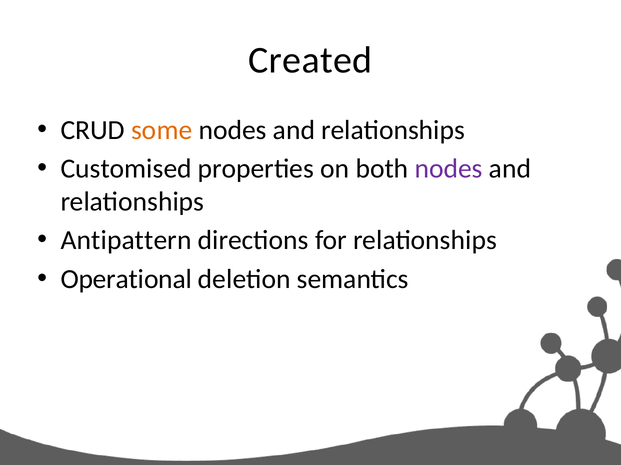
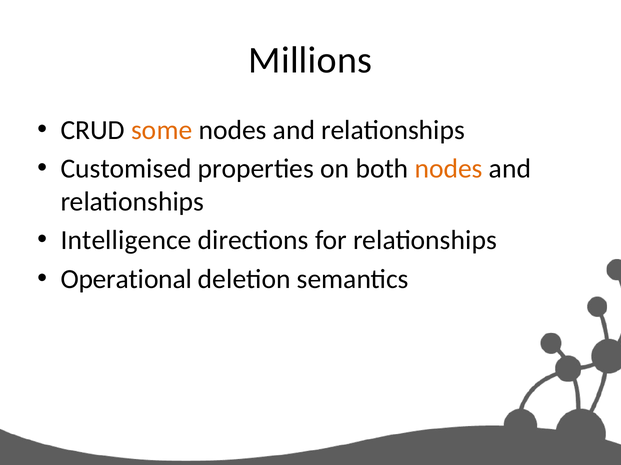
Created: Created -> Millions (310, 60)
nodes colour: purple -> orange (449, 169)
Antipattern: Antipattern -> Intelligence (126, 241)
